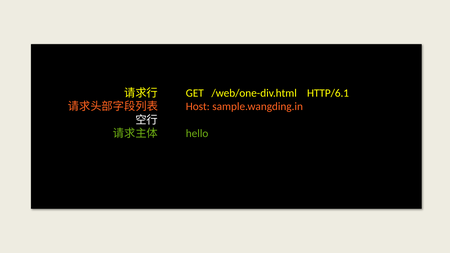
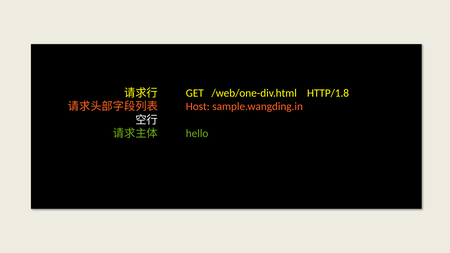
HTTP/6.1: HTTP/6.1 -> HTTP/1.8 (328, 93)
